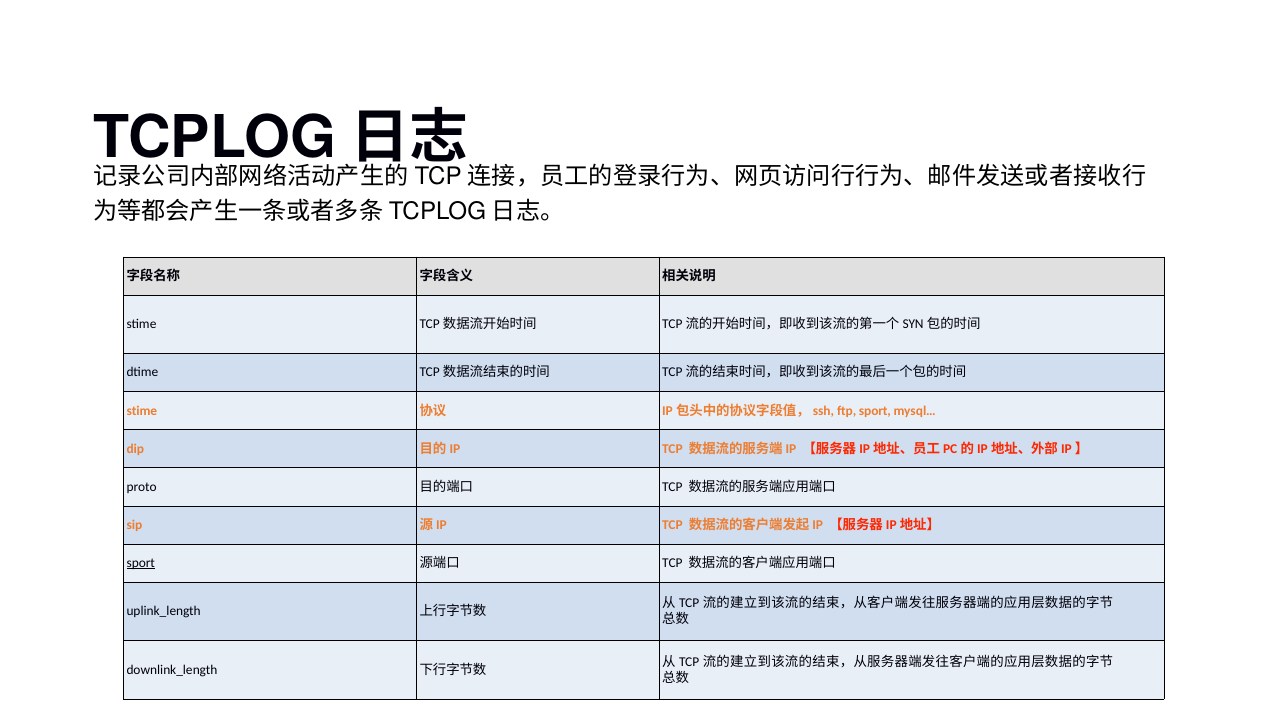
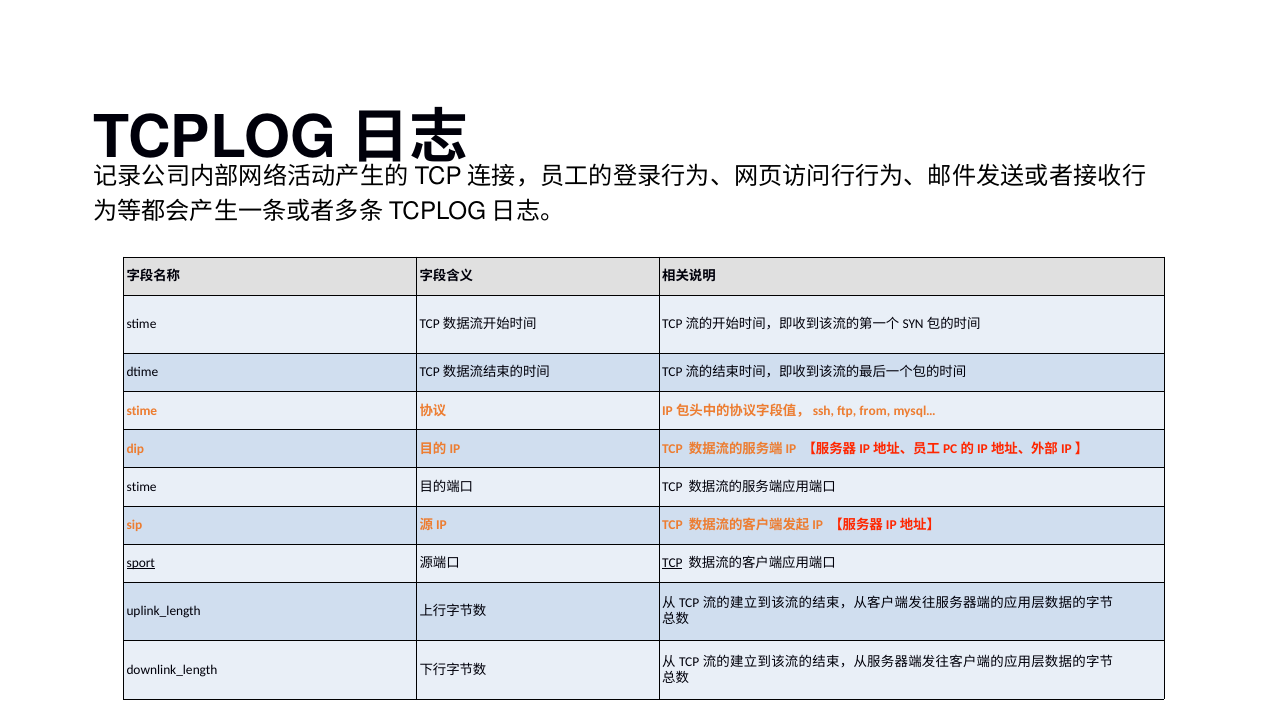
ftp sport: sport -> from (875, 411)
proto: proto -> stime (142, 487)
TCP underline: none -> present (672, 563)
